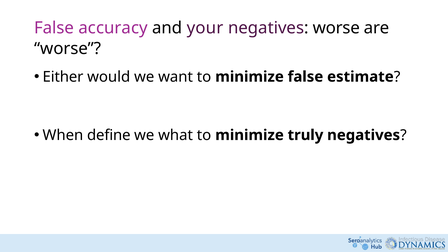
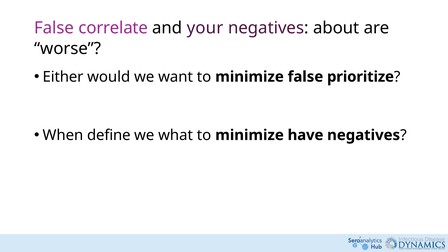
accuracy: accuracy -> correlate (113, 28)
negatives worse: worse -> about (336, 28)
estimate: estimate -> prioritize (360, 77)
truly: truly -> have (306, 135)
